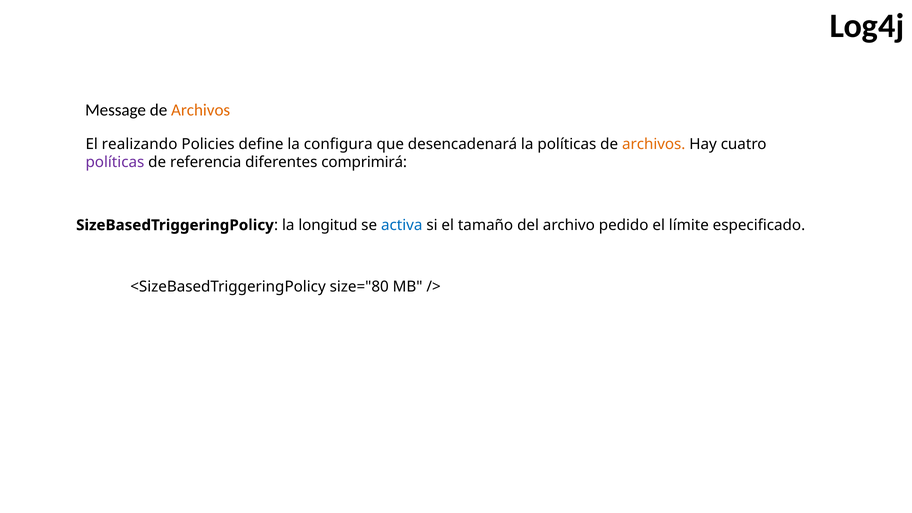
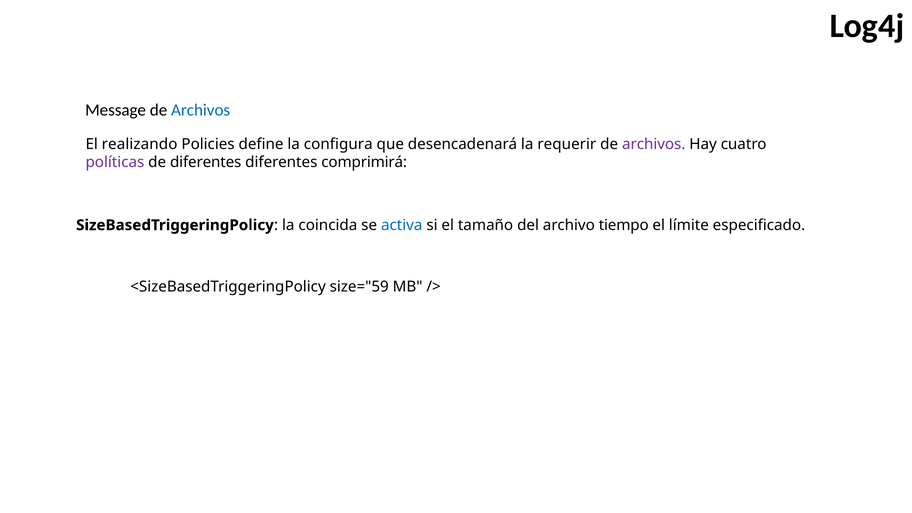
Archivos colour: orange -> blue (201, 110)
la políticas: políticas -> requerir (567, 144)
archivos colour: orange -> purple (654, 144)
de referencia: referencia -> diferentes (206, 162)
longitud: longitud -> coincida (328, 225)
pedido: pedido -> tiempo (624, 225)
size="80: size="80 -> size="59 (359, 287)
